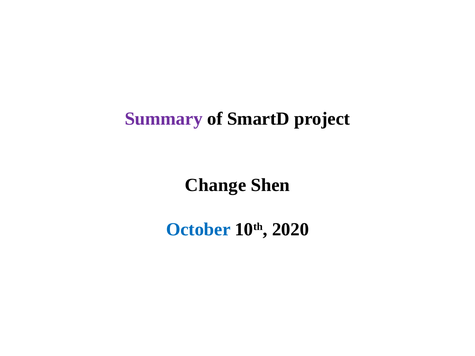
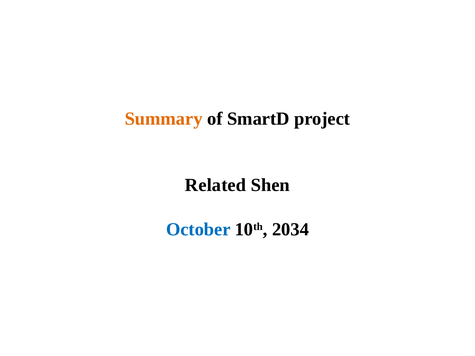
Summary colour: purple -> orange (164, 119)
Change: Change -> Related (216, 185)
2020: 2020 -> 2034 (290, 230)
